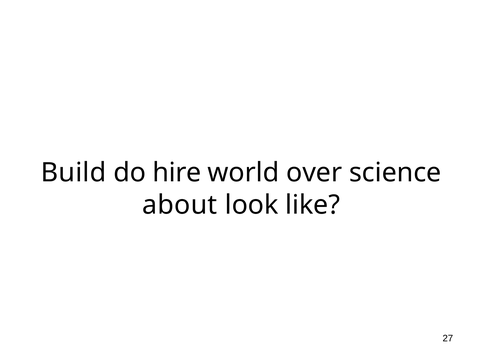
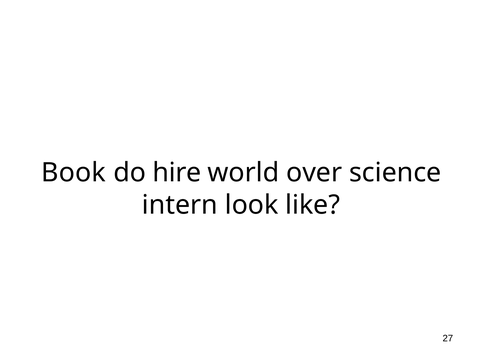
Build: Build -> Book (74, 173)
about: about -> intern (180, 205)
